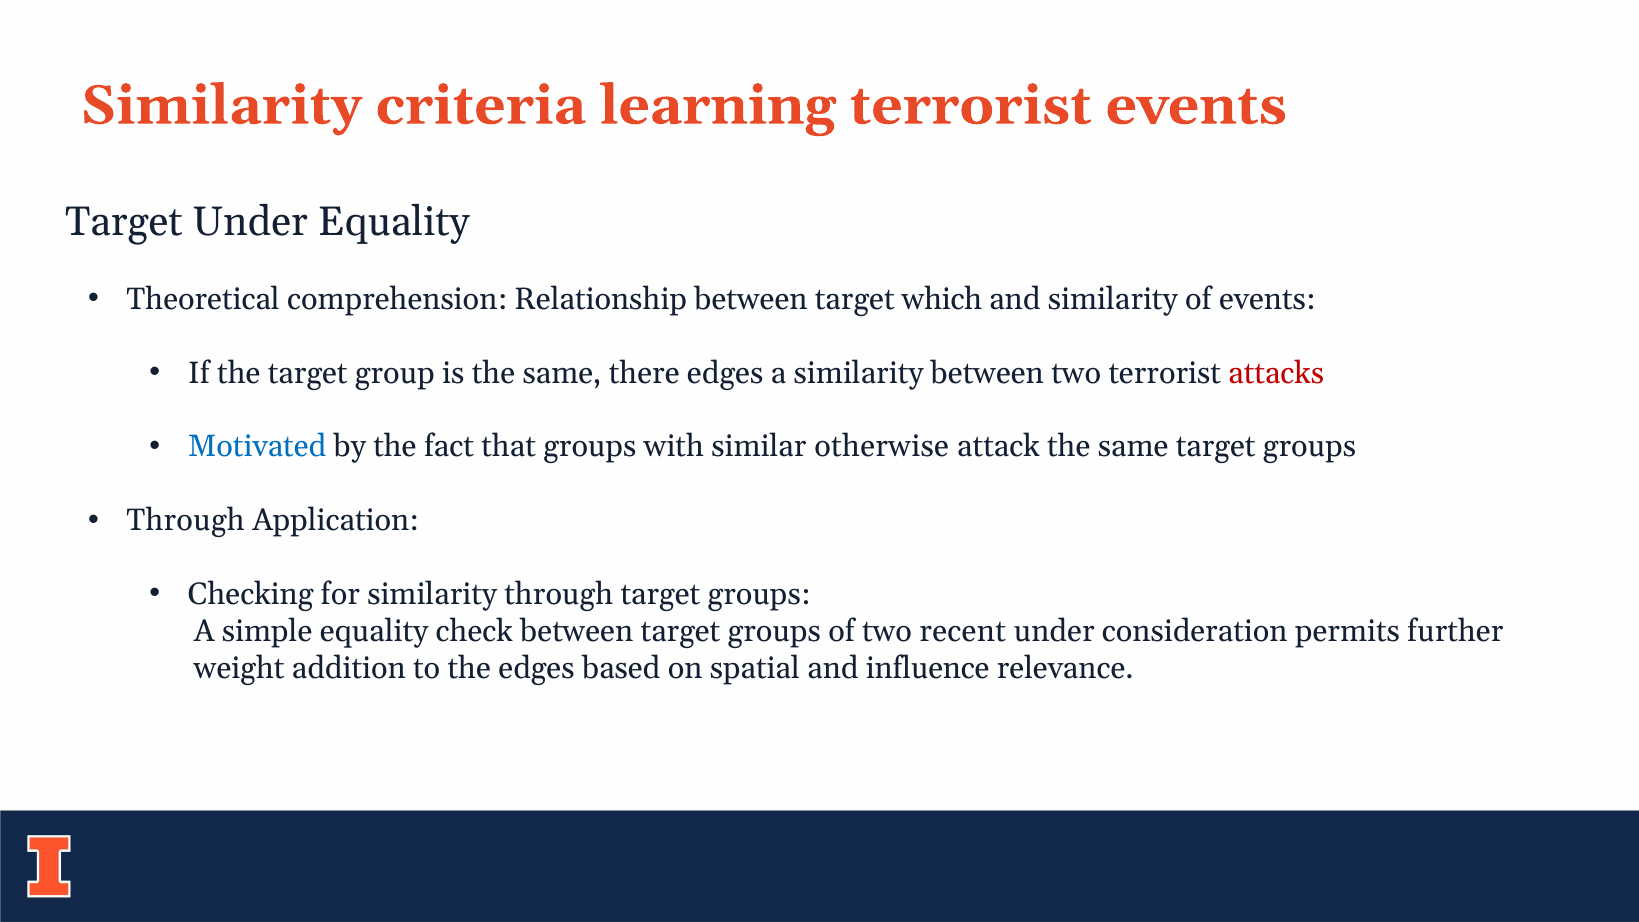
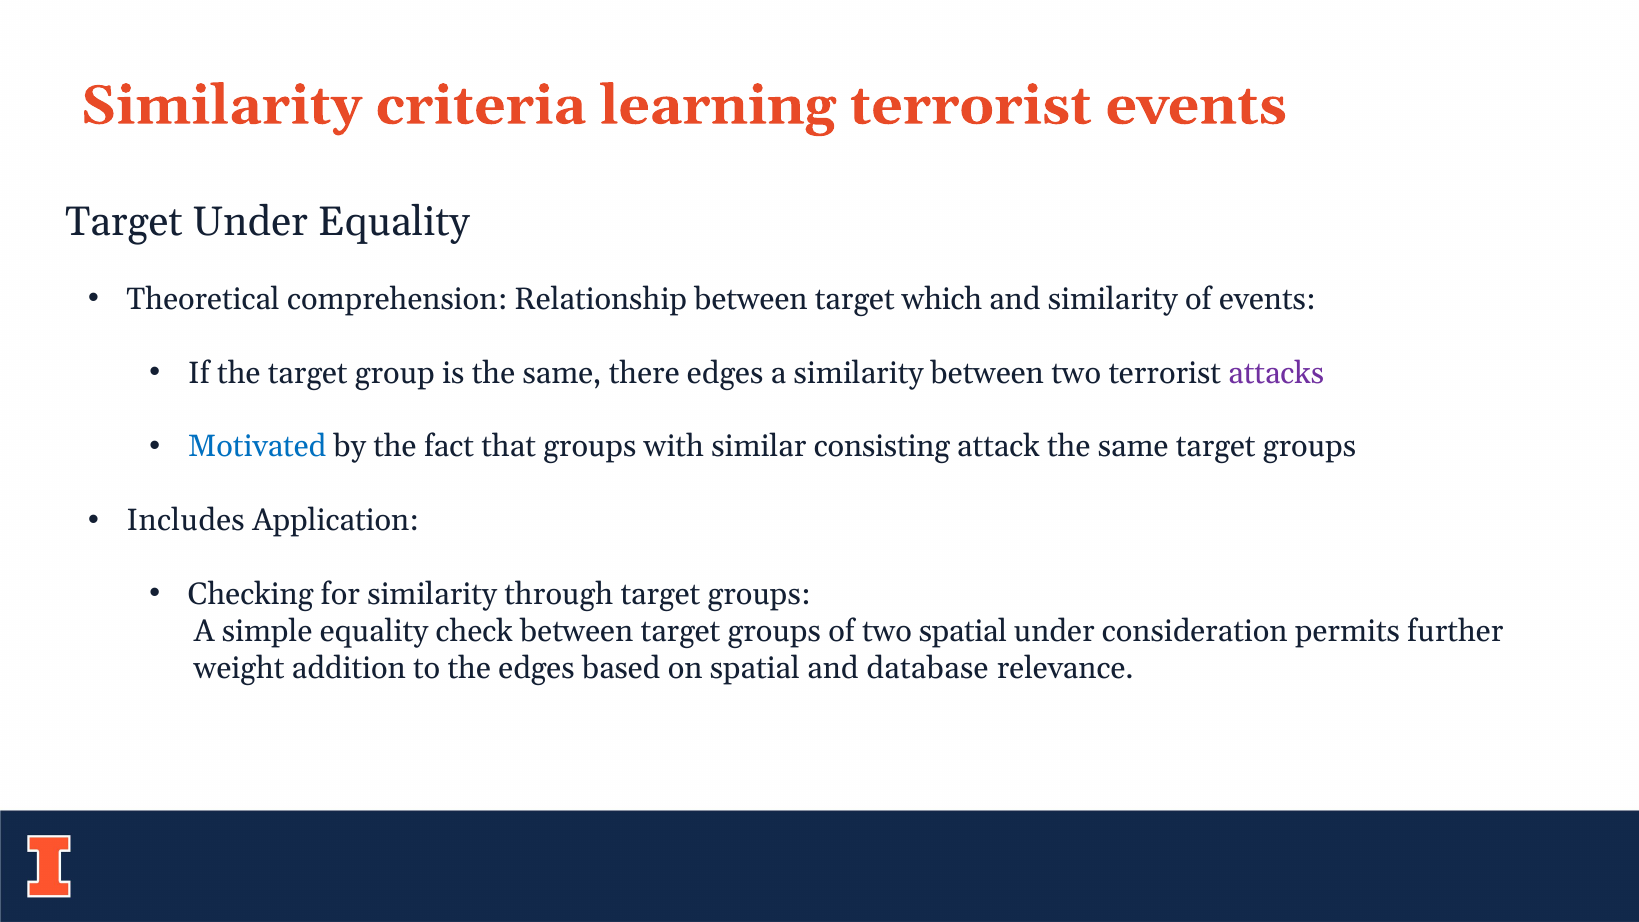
attacks colour: red -> purple (1276, 373)
otherwise: otherwise -> consisting (882, 447)
Through: Through -> Includes (186, 520)
two recent: recent -> spatial (963, 631)
influence: influence -> database (927, 668)
